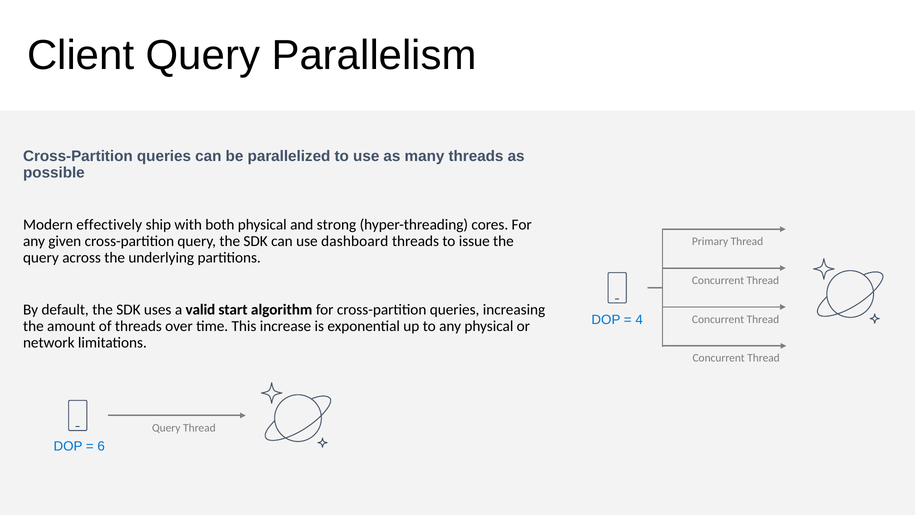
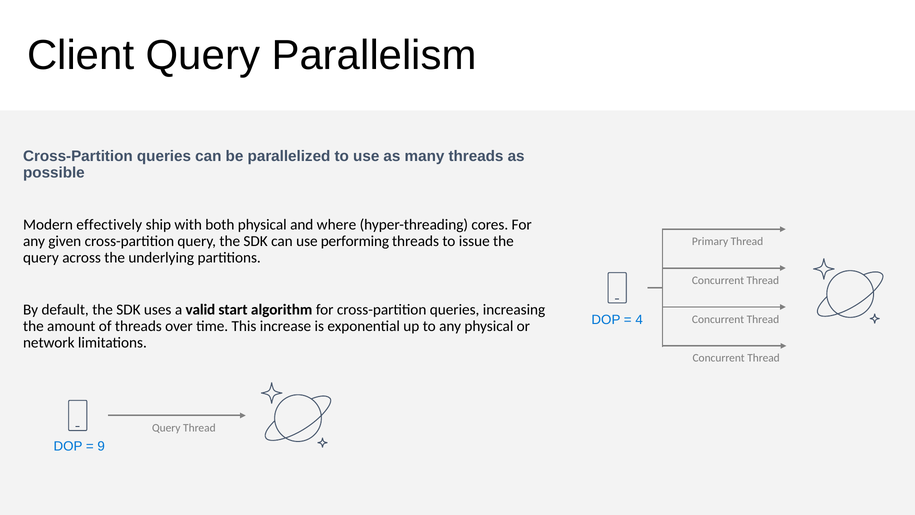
strong: strong -> where (336, 225)
dashboard: dashboard -> performing (355, 241)
6: 6 -> 9 (101, 446)
